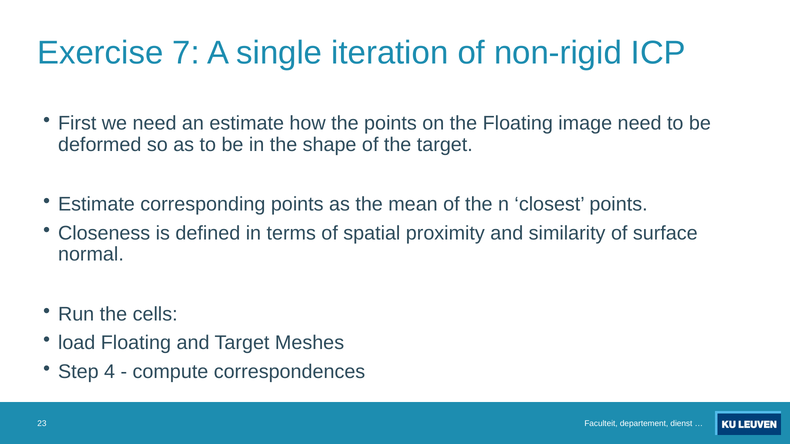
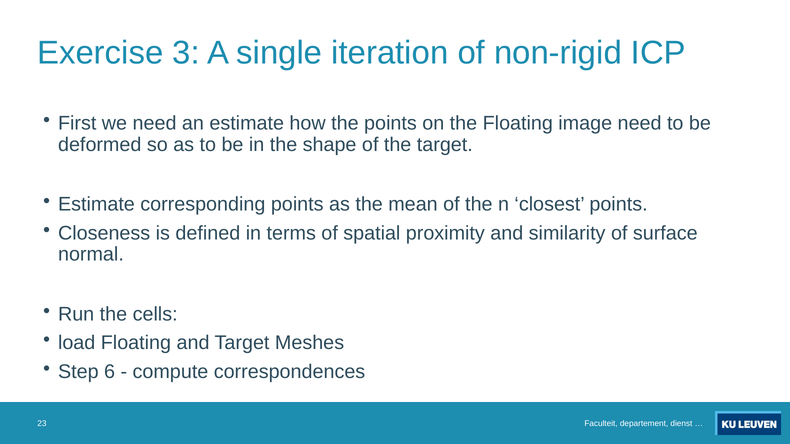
7: 7 -> 3 (186, 53)
4: 4 -> 6 (110, 372)
